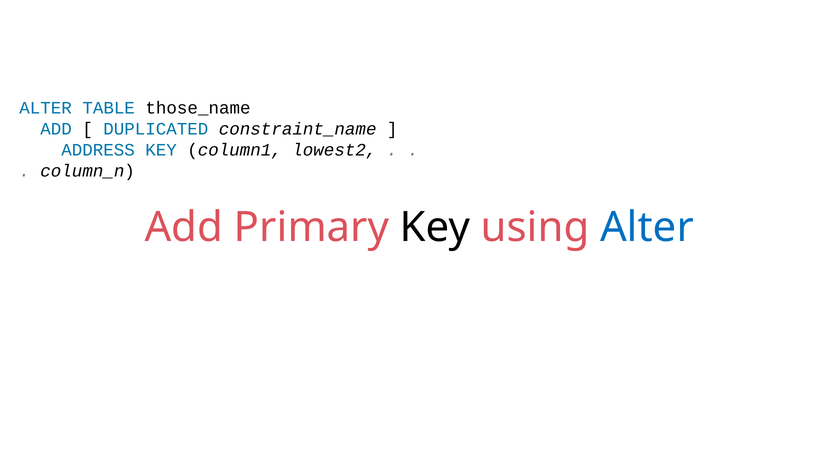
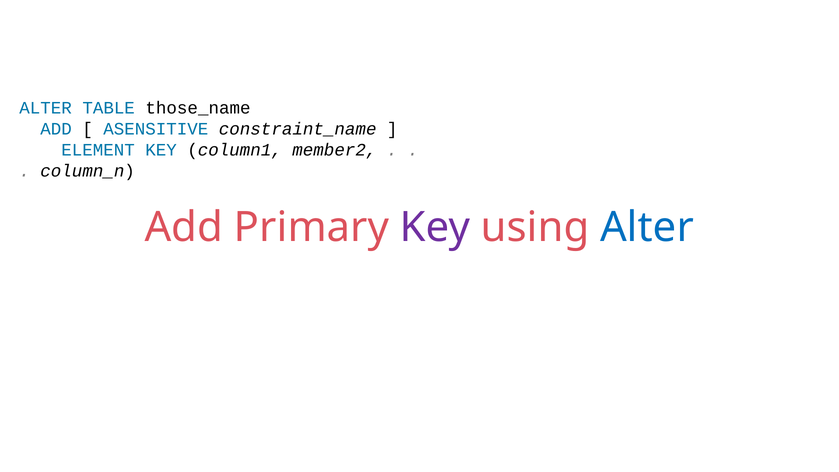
DUPLICATED: DUPLICATED -> ASENSITIVE (156, 129)
ADDRESS: ADDRESS -> ELEMENT (98, 150)
lowest2: lowest2 -> member2 (334, 150)
Key colour: black -> purple (435, 228)
